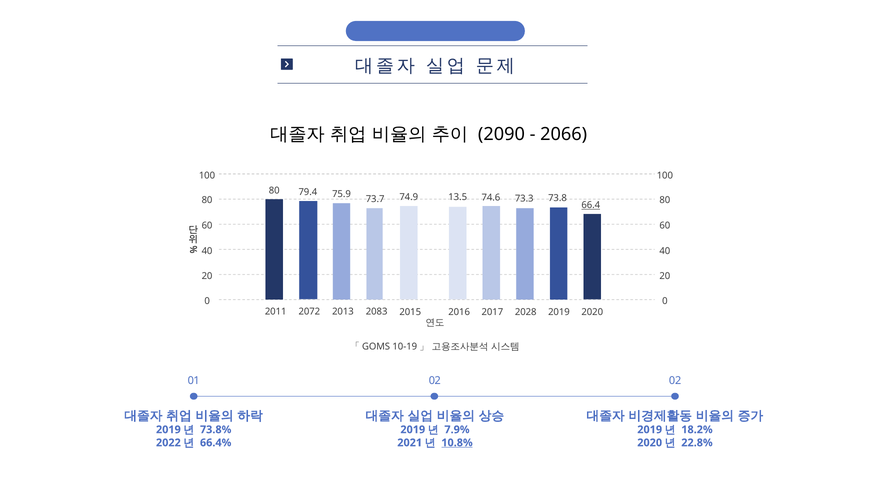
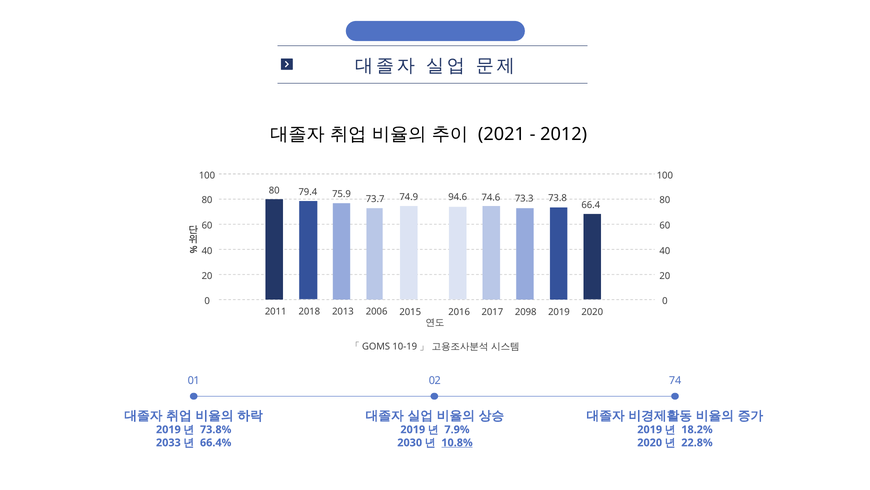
2090: 2090 -> 2021 (501, 134)
2066: 2066 -> 2012 (564, 134)
13.5: 13.5 -> 94.6 (458, 197)
66.4 underline: present -> none (591, 205)
2072: 2072 -> 2018 (309, 311)
2083: 2083 -> 2006 (377, 311)
2028: 2028 -> 2098 (526, 312)
02 02: 02 -> 74 (675, 380)
2022: 2022 -> 2033 (168, 442)
2021: 2021 -> 2030 (410, 442)
